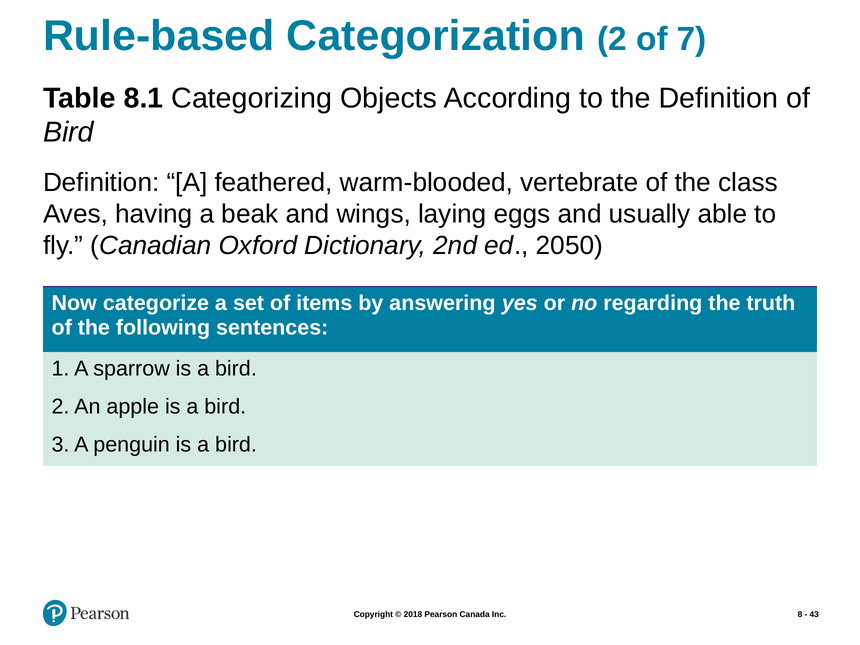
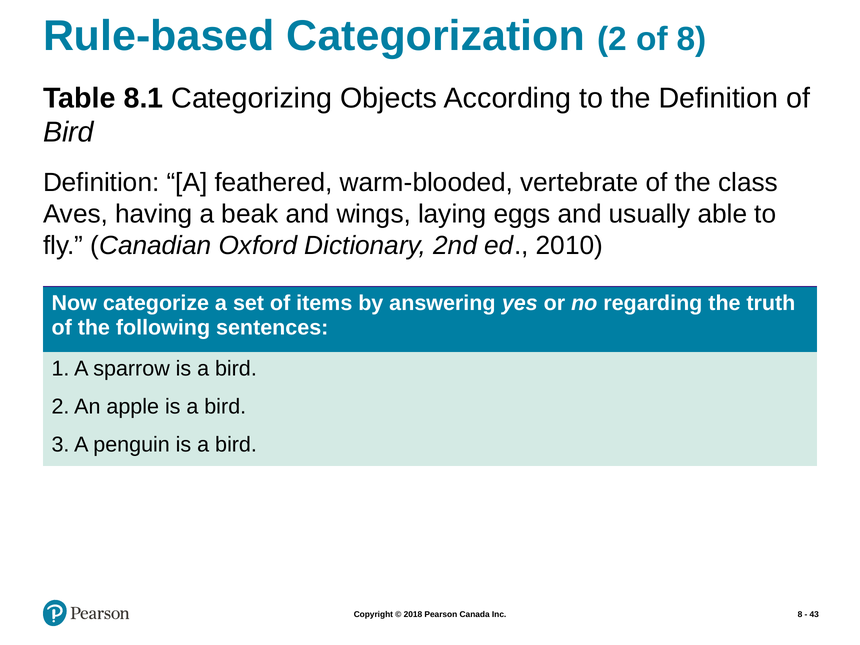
of 7: 7 -> 8 (692, 39)
2050: 2050 -> 2010 (569, 245)
